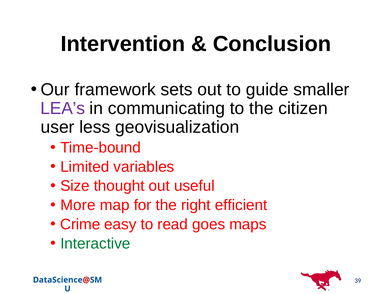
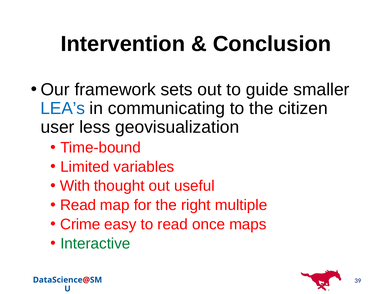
LEA’s colour: purple -> blue (63, 108)
Size: Size -> With (75, 186)
More: More -> Read (78, 205)
efficient: efficient -> multiple (241, 205)
goes: goes -> once (209, 224)
